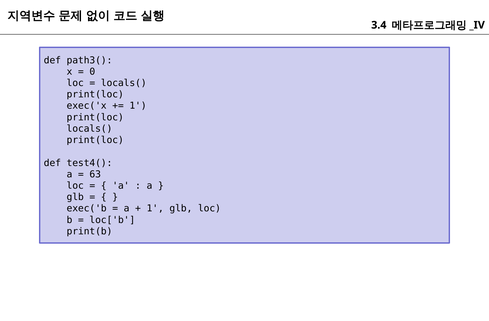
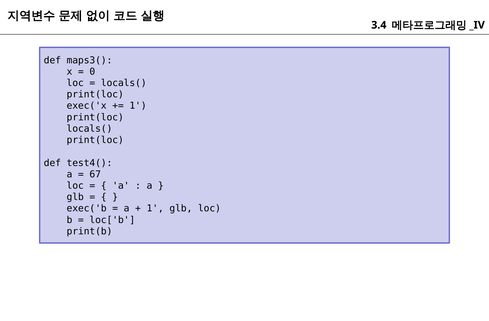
path3(: path3( -> maps3( (89, 60)
63: 63 -> 67 (95, 174)
